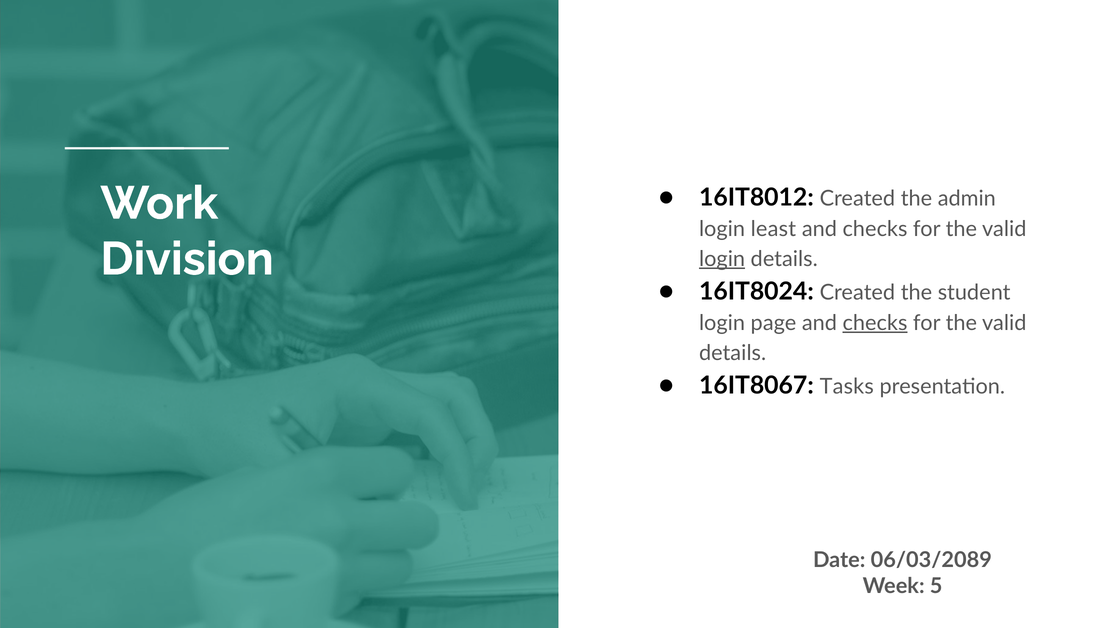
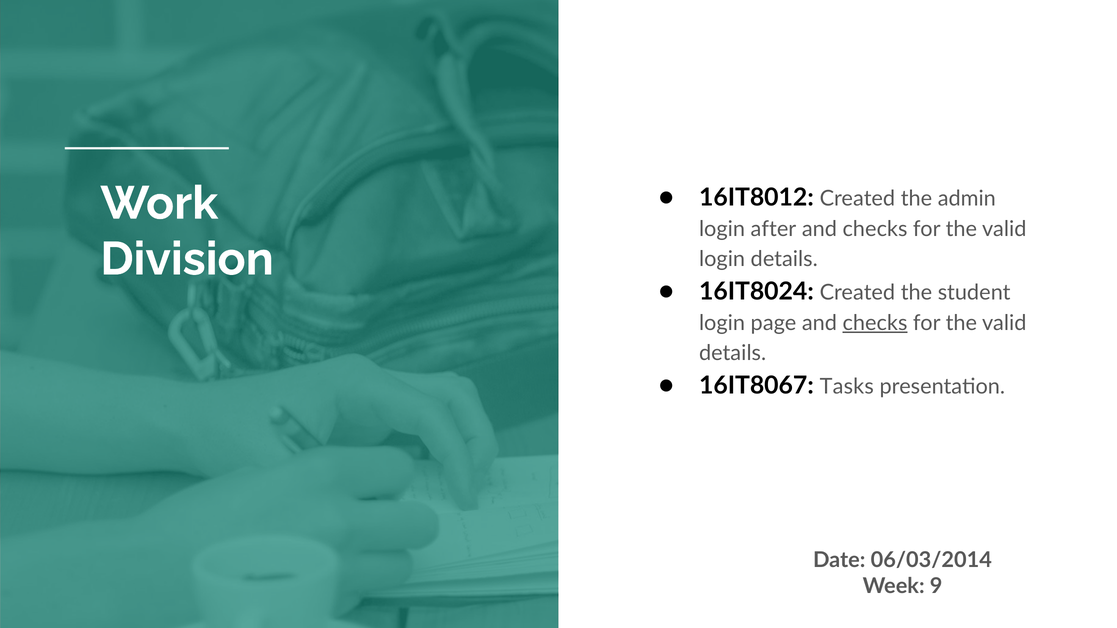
least: least -> after (773, 229)
login underline: present -> none (722, 259)
06/03/2089: 06/03/2089 -> 06/03/2014 (931, 560)
5: 5 -> 9 (936, 587)
